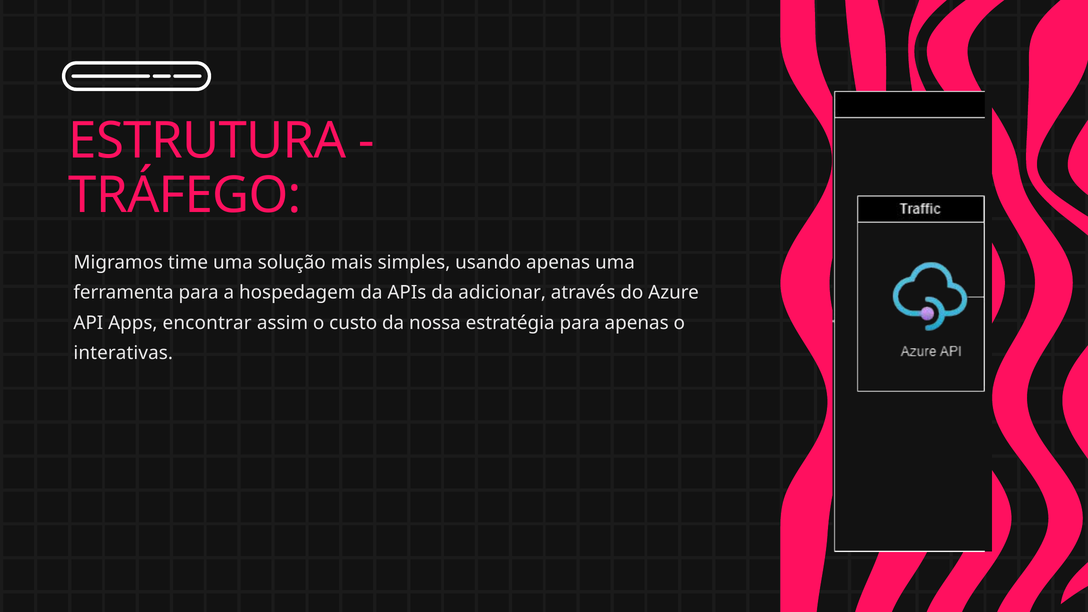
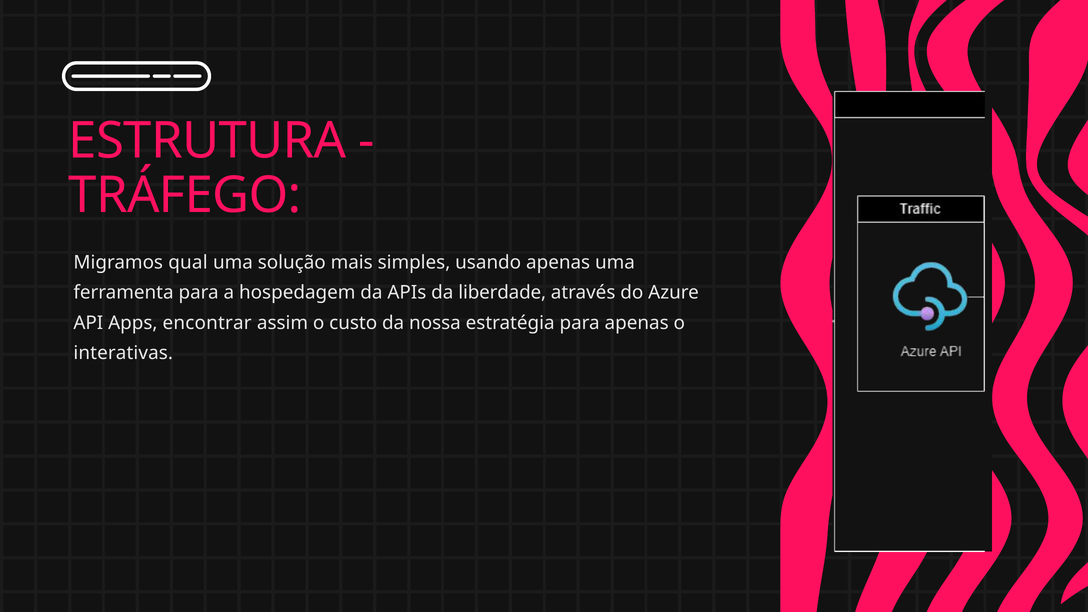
time: time -> qual (188, 262)
adicionar: adicionar -> liberdade (502, 293)
